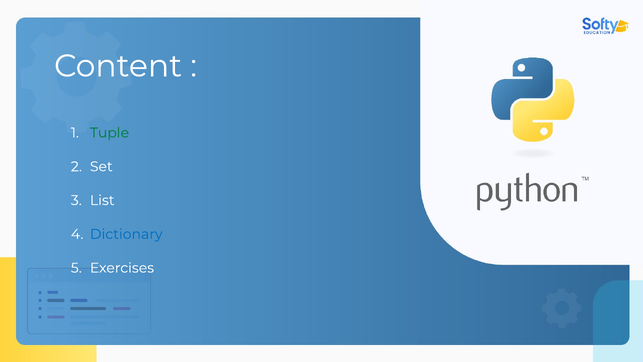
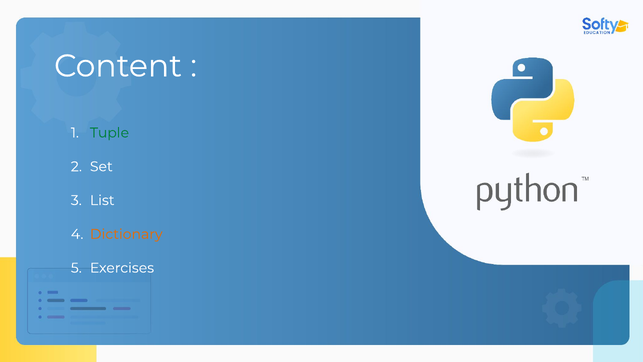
Dictionary colour: blue -> orange (126, 234)
